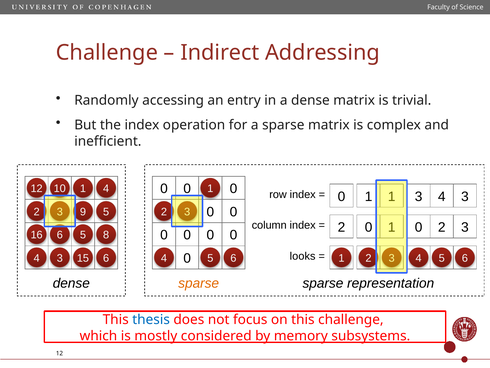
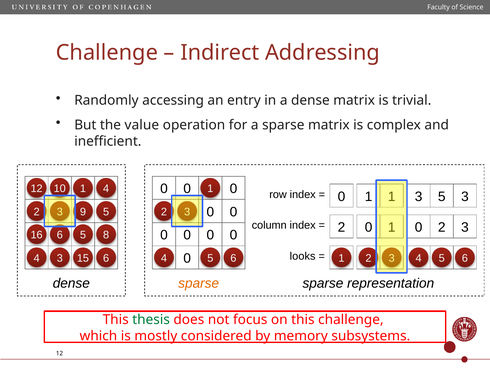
the index: index -> value (142, 125)
4: 4 -> 5 (442, 196)
thesis colour: blue -> green (151, 319)
